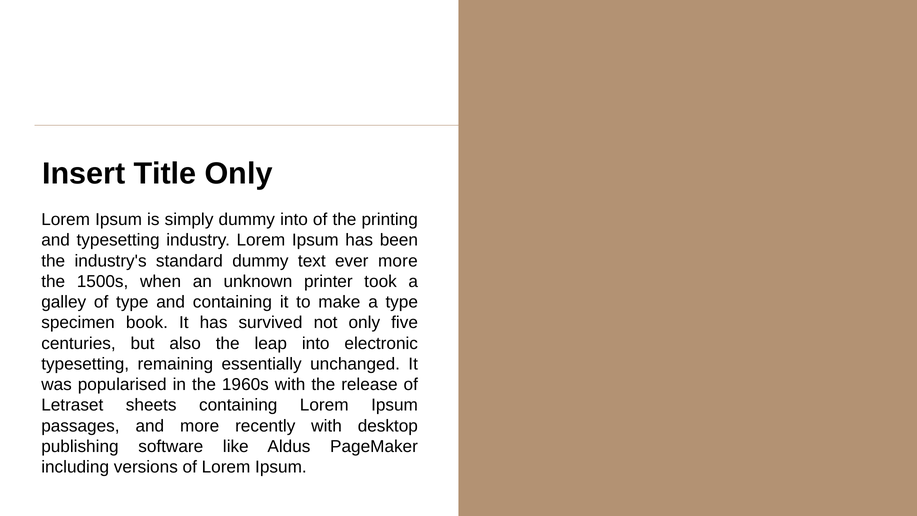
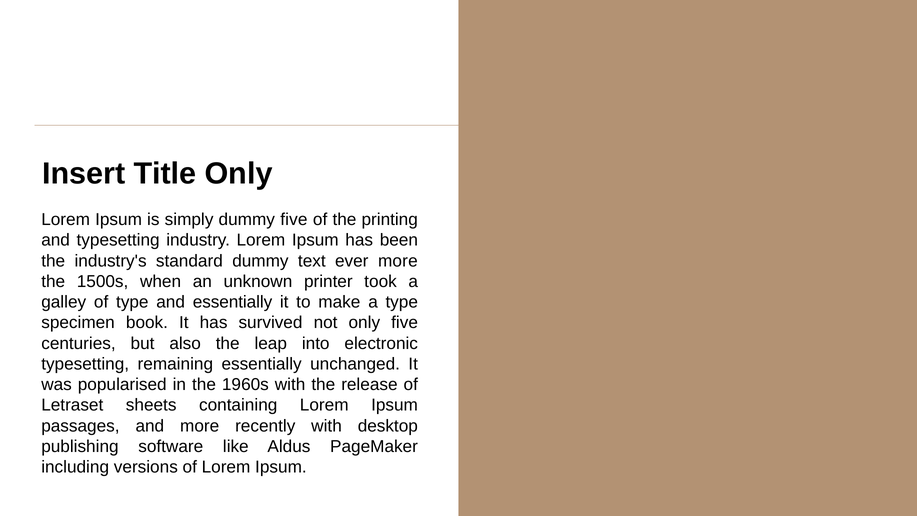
dummy into: into -> five (294, 219)
and containing: containing -> essentially (233, 302)
